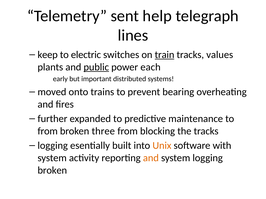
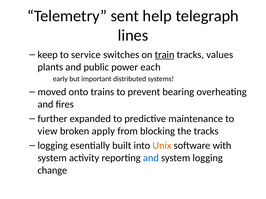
electric: electric -> service (86, 55)
public underline: present -> none (96, 67)
from: from -> view (48, 131)
three: three -> apply (103, 131)
and colour: orange -> blue (151, 158)
broken: broken -> change (52, 171)
